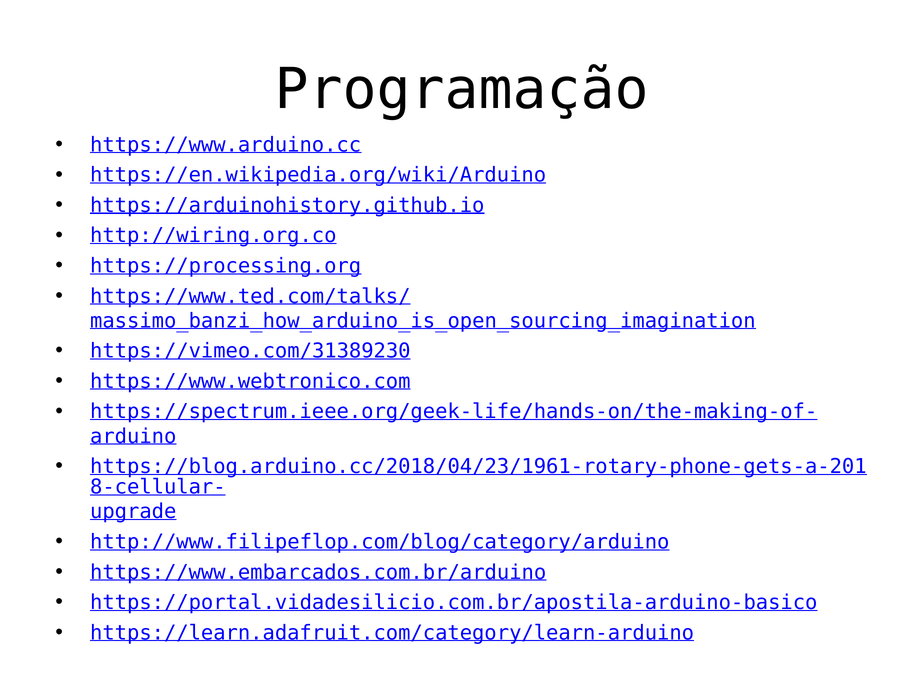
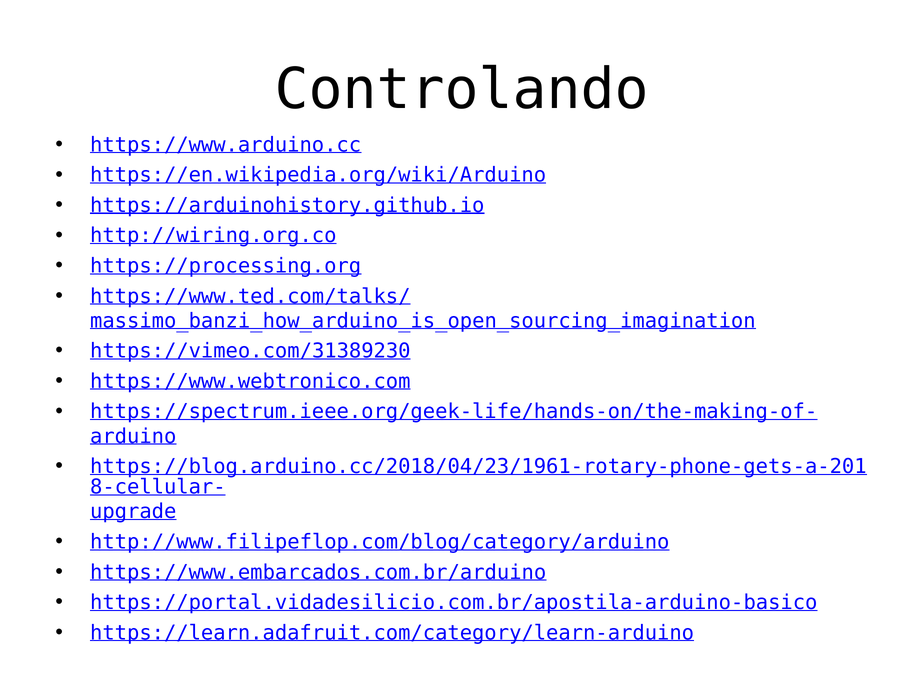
Programação: Programação -> Controlando (462, 89)
